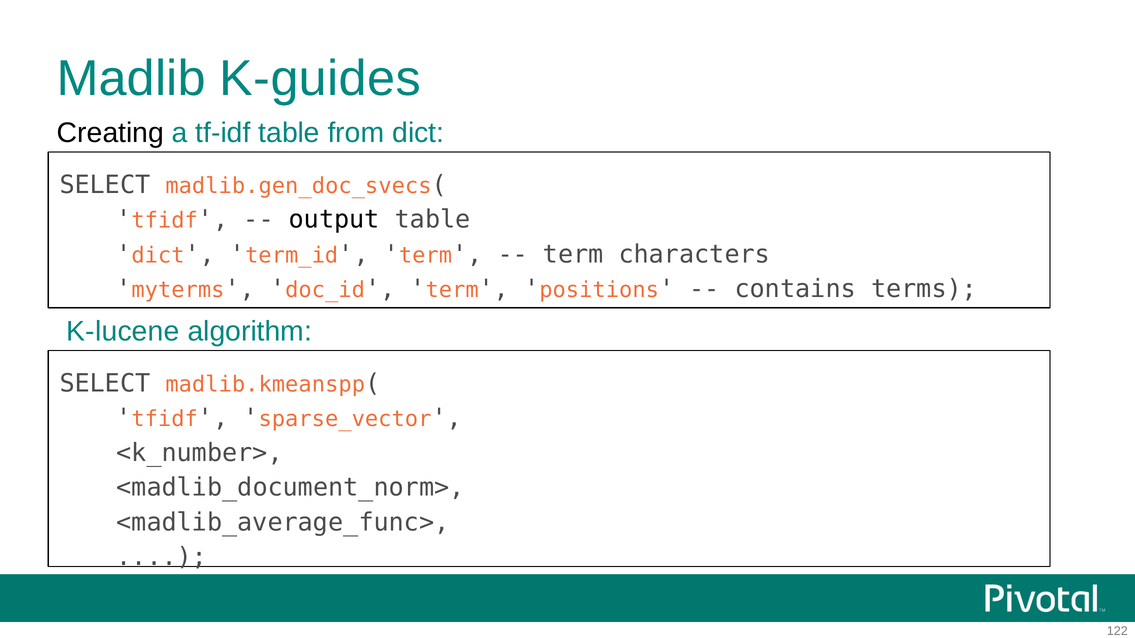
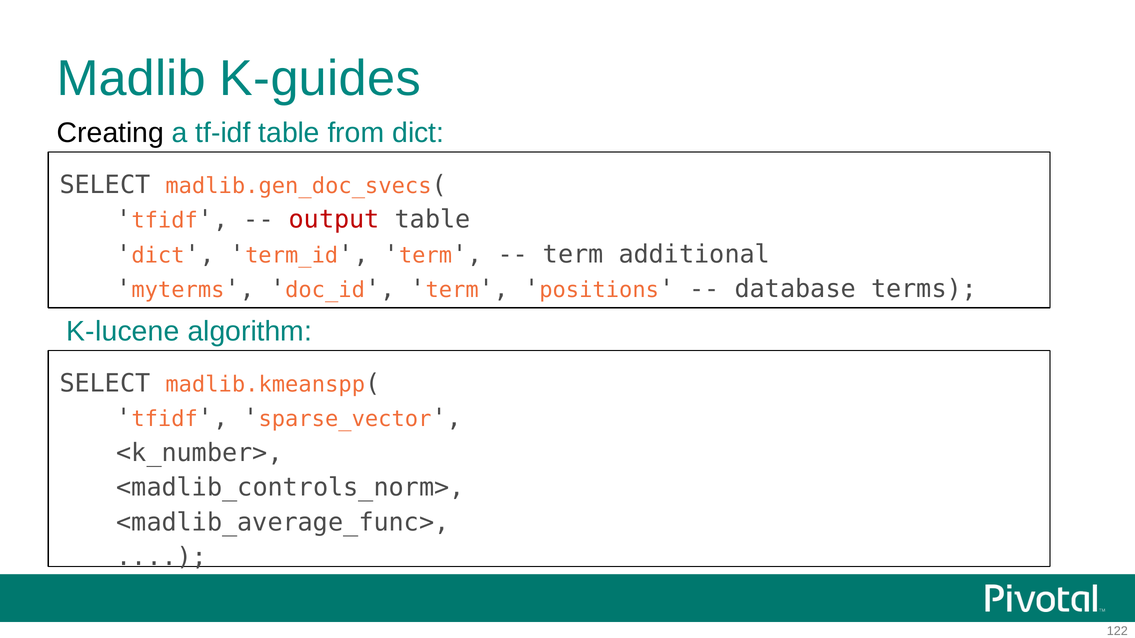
output colour: black -> red (334, 220)
characters: characters -> additional (694, 254)
contains: contains -> database (795, 289)
<madlib_document_norm>: <madlib_document_norm> -> <madlib_controls_norm> (290, 488)
